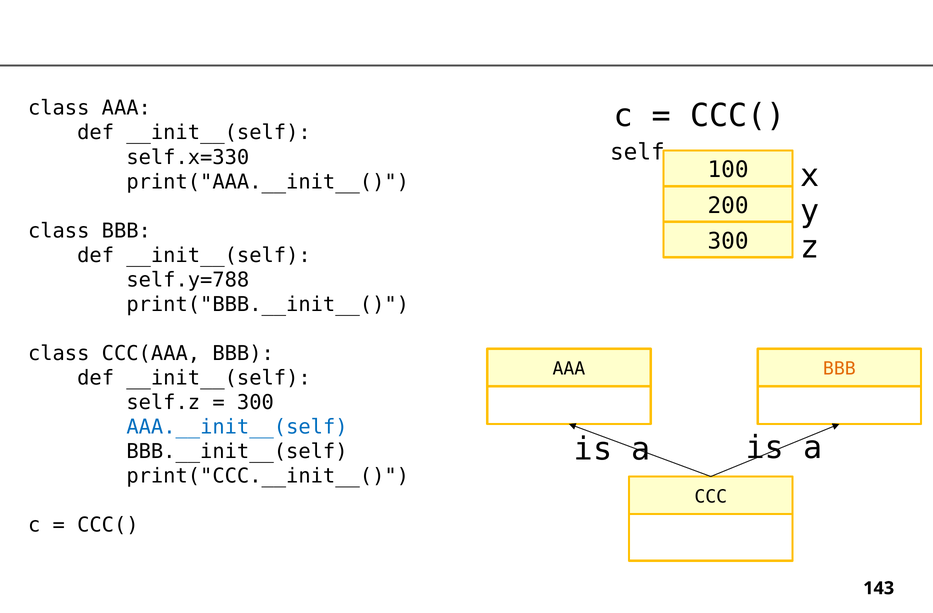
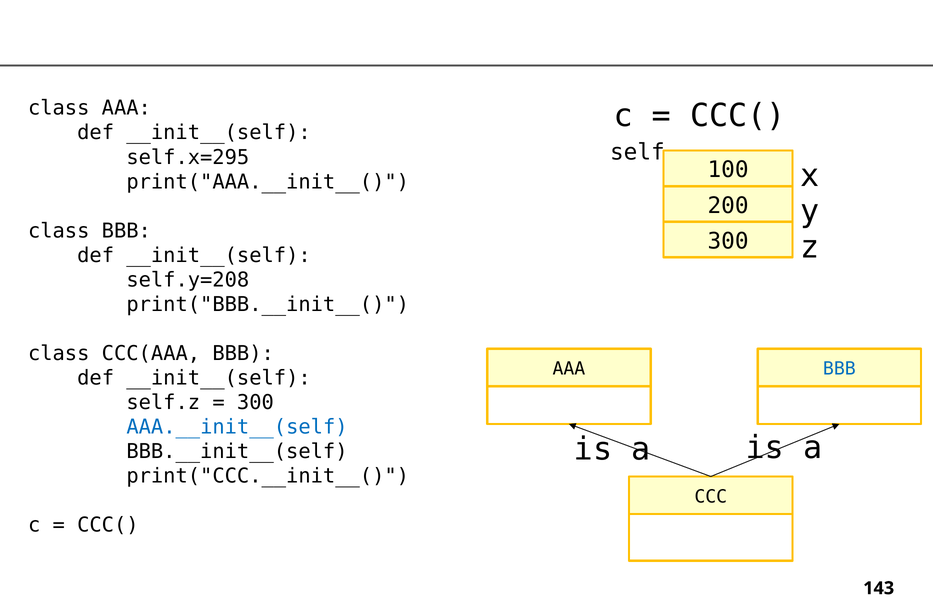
self.x=330: self.x=330 -> self.x=295 (188, 157)
self.y=788: self.y=788 -> self.y=208 (188, 280)
BBB colour: orange -> blue (839, 369)
